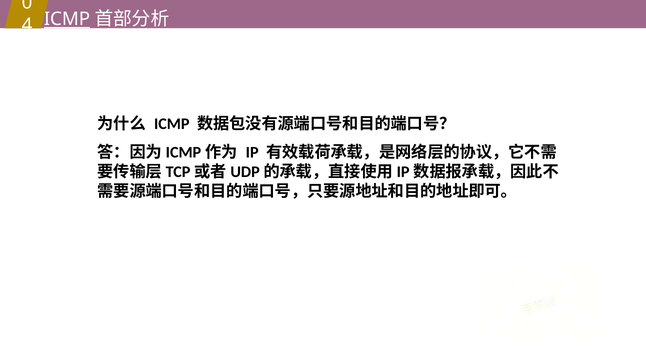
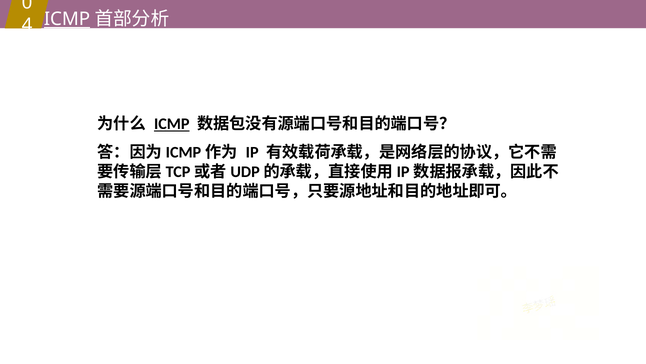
ICMP underline: none -> present (172, 124)
